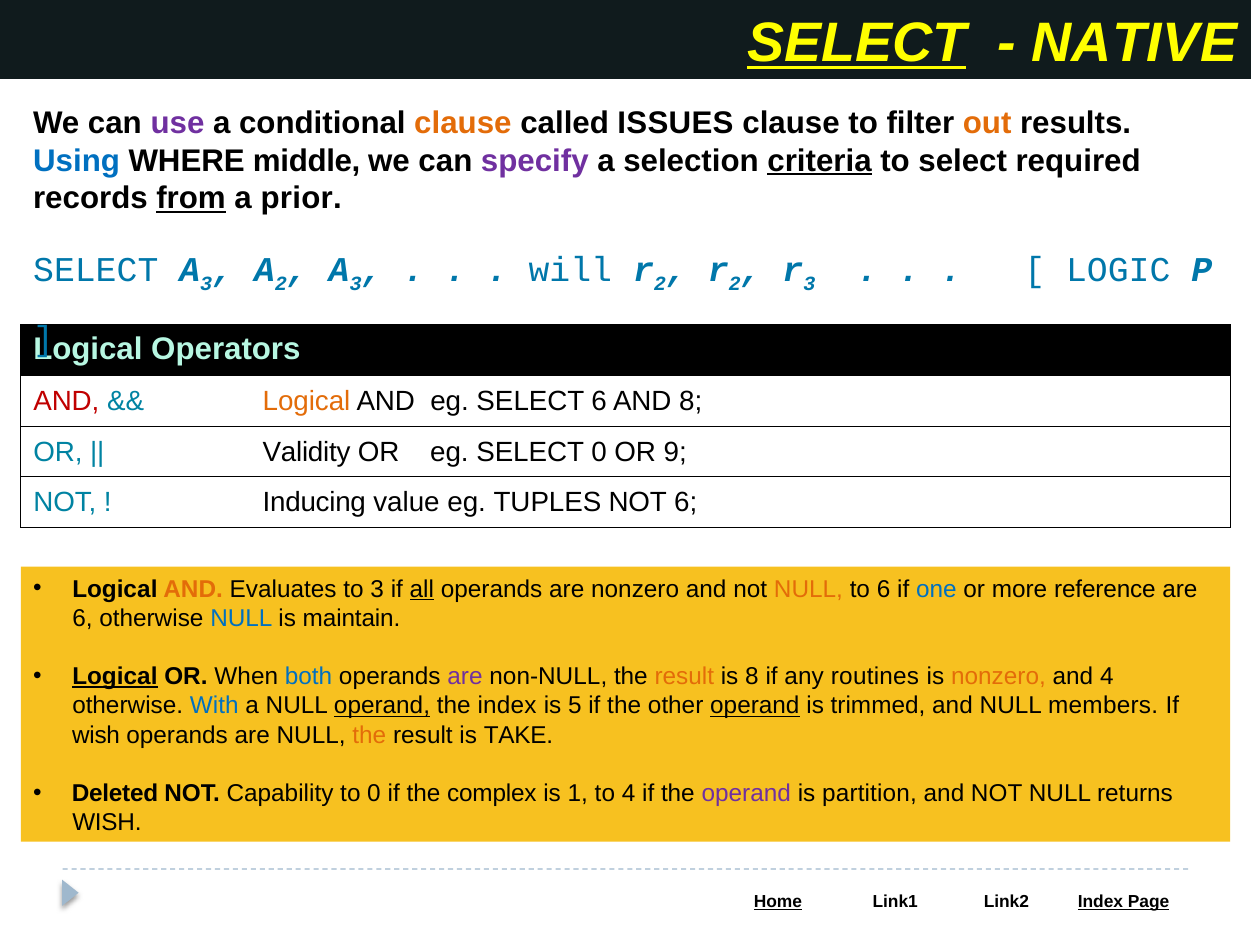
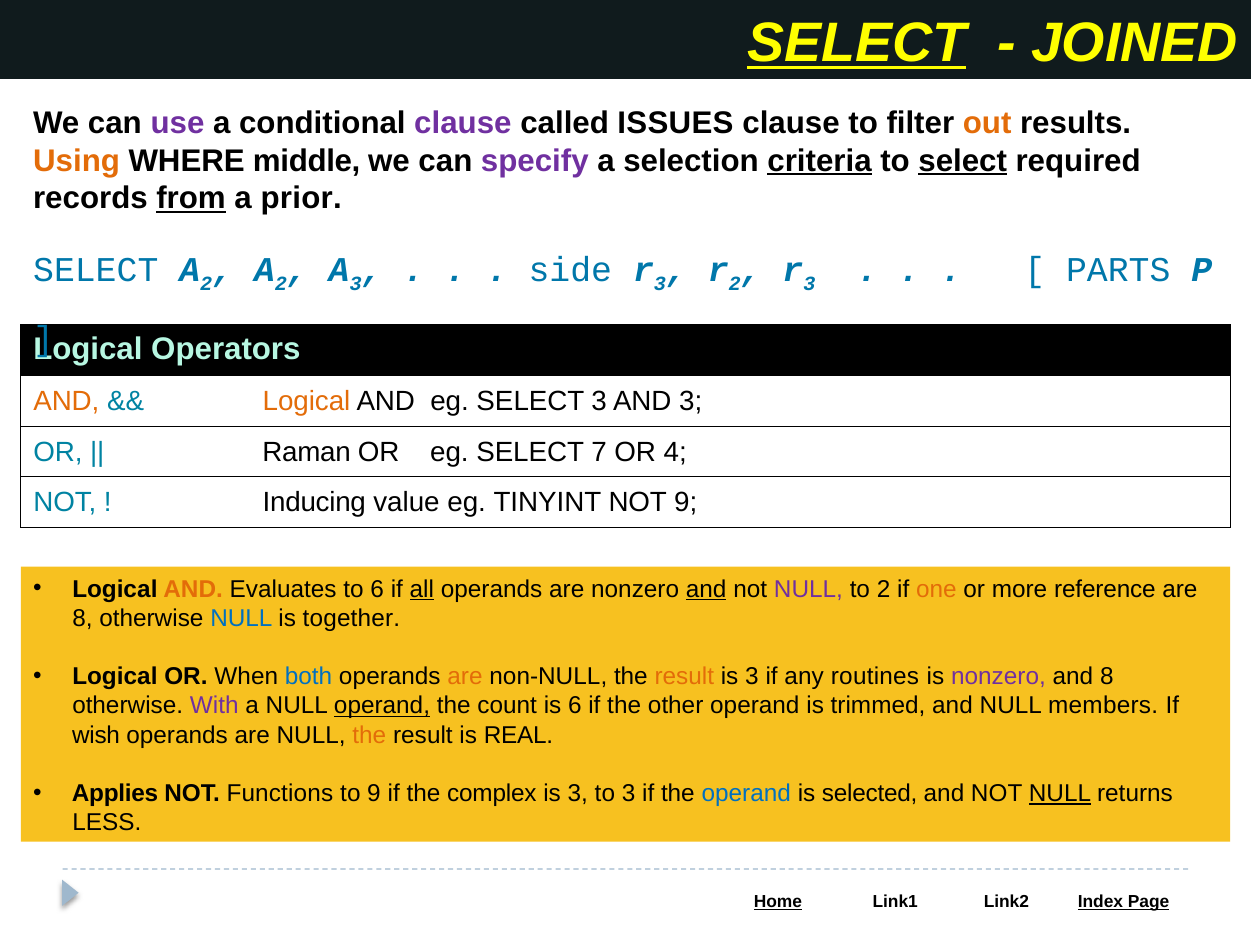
NATIVE: NATIVE -> JOINED (1135, 43)
clause colour: orange -> purple (463, 123)
Using colour: blue -> orange (77, 161)
select underline: none -> present (963, 161)
SELECT A 3: 3 -> 2 (206, 284)
will: will -> side (570, 270)
2: 2 -> 3 (660, 284)
LOGIC: LOGIC -> PARTS (1118, 270)
AND colour: red -> orange (66, 401)
SELECT 6: 6 -> 3 (599, 401)
AND 8: 8 -> 3 (691, 401)
Validity: Validity -> Raman (307, 452)
SELECT 0: 0 -> 7 (599, 452)
9: 9 -> 4 (675, 452)
TUPLES: TUPLES -> TINYINT (547, 503)
NOT 6: 6 -> 9 (686, 503)
to 3: 3 -> 6 (377, 589)
and underline: none -> present (706, 589)
NULL colour: orange -> purple (808, 589)
to 6: 6 -> 2 (884, 589)
one colour: blue -> orange (936, 589)
6: 6 -> 8 (82, 619)
maintain: maintain -> together (351, 619)
Logical underline: present -> none (115, 677)
are colour: purple -> orange (465, 677)
8: 8 -> 3 (752, 677)
nonzero colour: orange -> purple (998, 677)
and 4: 4 -> 8 (1107, 677)
With colour: blue -> purple (214, 706)
the index: index -> count (507, 706)
is 5: 5 -> 6 (575, 706)
operand underline: present -> none (755, 706)
TAKE: TAKE -> REAL (518, 735)
Deleted: Deleted -> Applies (115, 794)
Capability: Capability -> Functions (280, 794)
to 0: 0 -> 9 (374, 794)
1: 1 -> 3 (578, 794)
to 4: 4 -> 3 (629, 794)
operand colour: purple -> blue (746, 794)
partition: partition -> selected (870, 794)
NULL underline: none -> present (1060, 794)
WISH: WISH -> LESS (107, 823)
